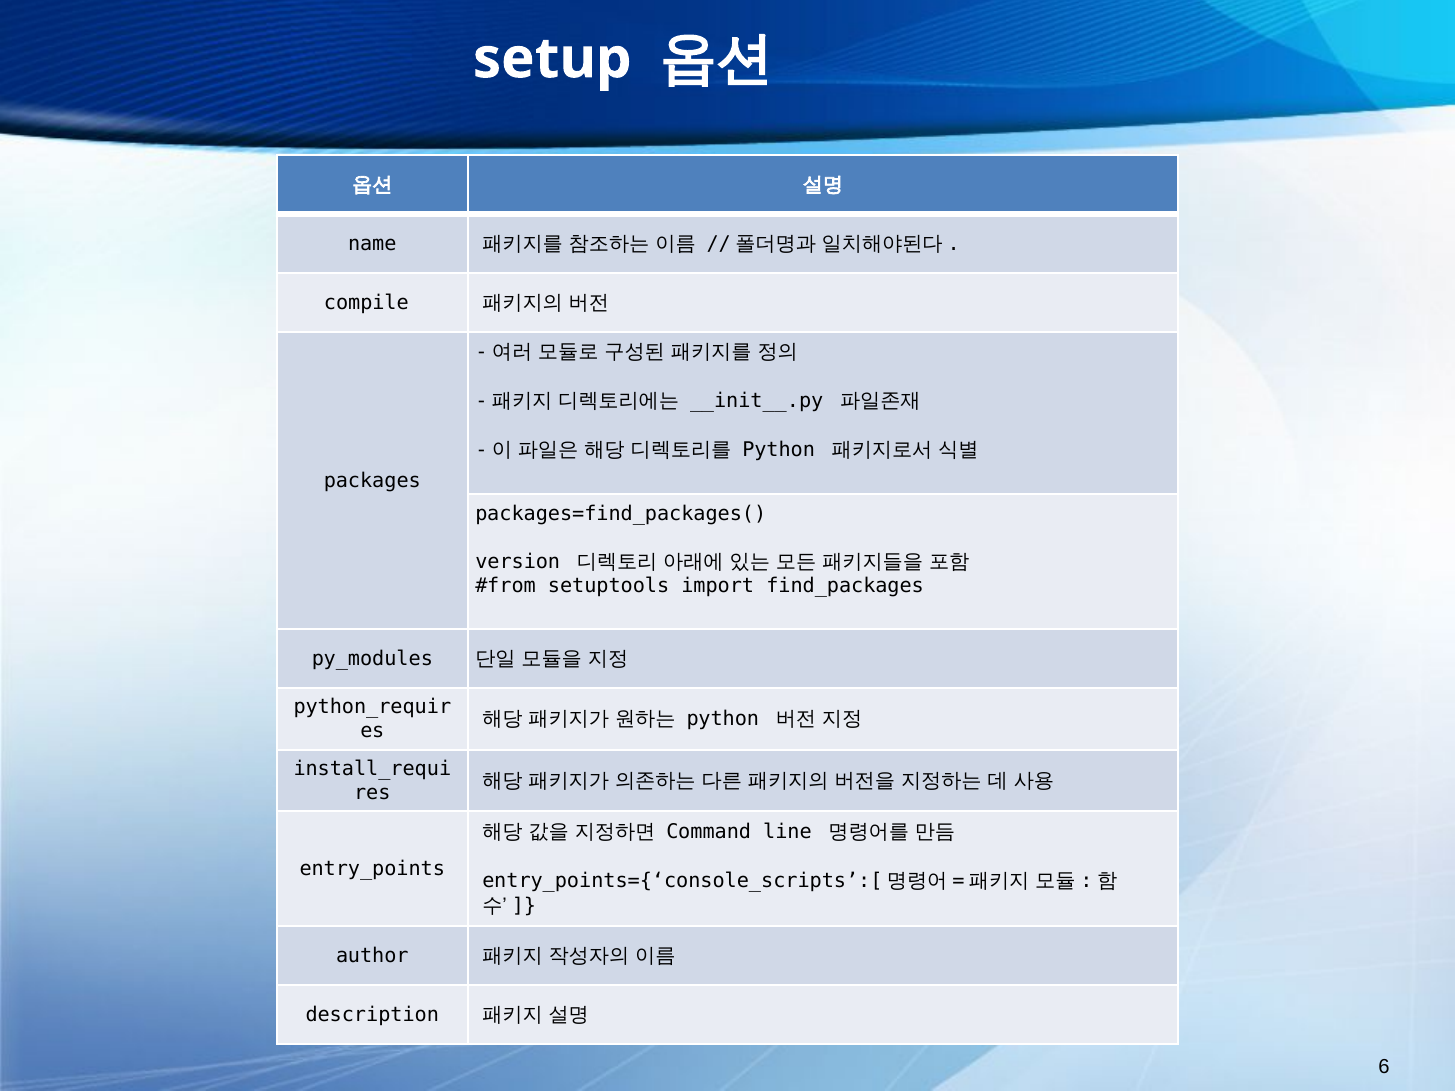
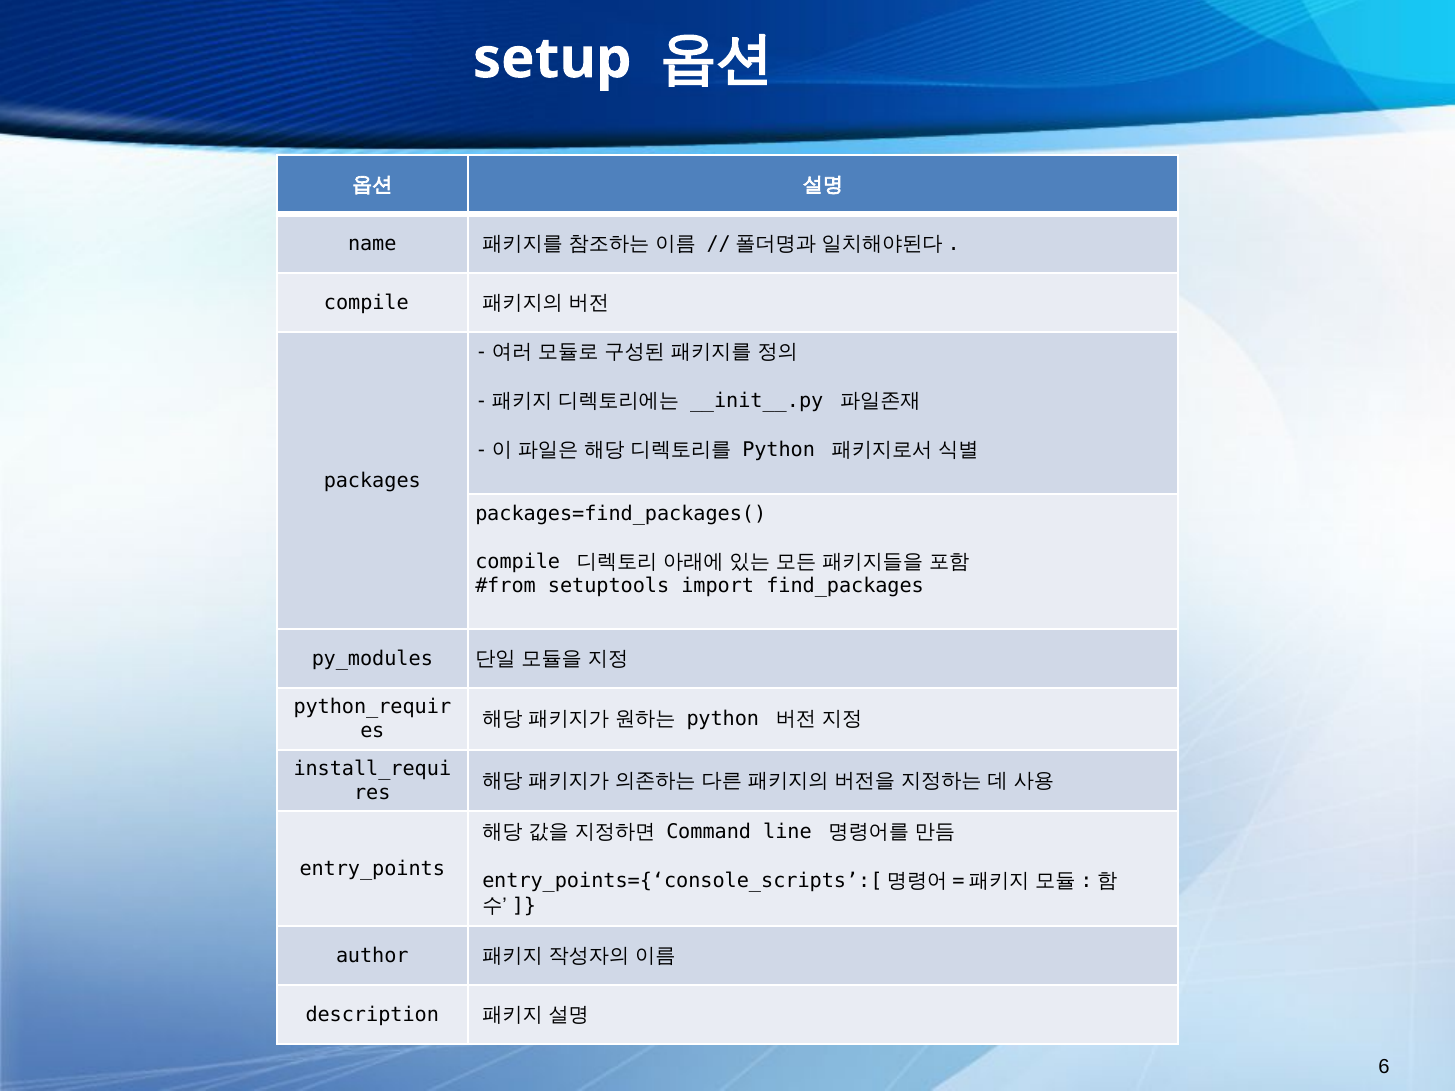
version: version -> compile (518, 562)
